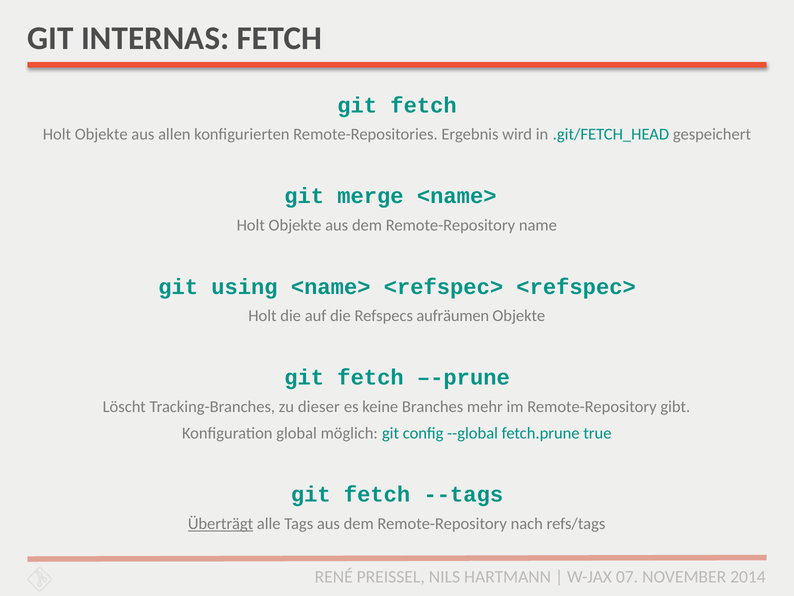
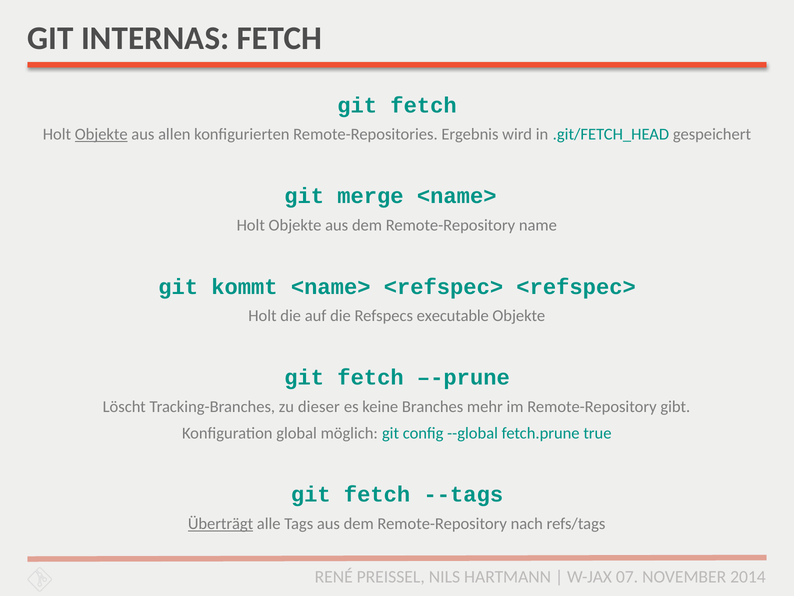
Objekte underline: none -> present (101, 134)
using: using -> kommt (244, 287)
aufräumen: aufräumen -> executable (453, 316)
